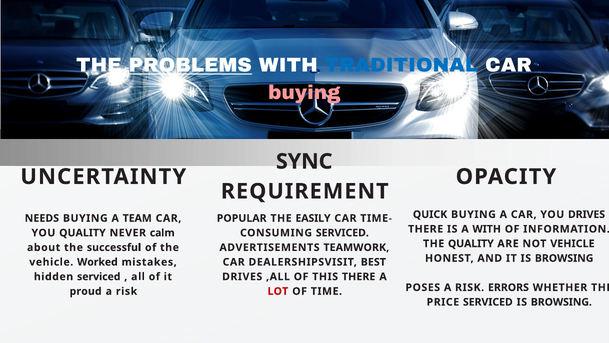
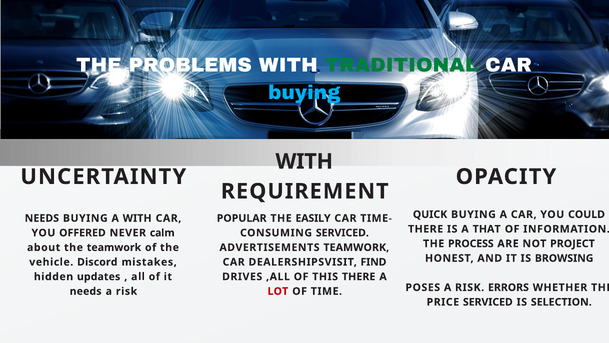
PROBLEMS underline: present -> none (190, 65)
TRADITIONAL colour: blue -> green (401, 65)
buying colour: pink -> light blue (304, 93)
SYNC: SYNC -> WITH (304, 161)
YOU DRIVES: DRIVES -> COULD (587, 214)
A TEAM: TEAM -> WITH (137, 218)
A WITH: WITH -> THAT (487, 229)
YOU QUALITY: QUALITY -> OFFERED (82, 233)
THE QUALITY: QUALITY -> PROCESS (471, 243)
NOT VEHICLE: VEHICLE -> PROJECT (572, 243)
the successful: successful -> teamwork (114, 247)
Worked: Worked -> Discord (97, 262)
BEST: BEST -> FIND (373, 262)
hidden serviced: serviced -> updates (99, 276)
proud: proud -> needs (86, 291)
BROWSING: BROWSING -> SELECTION (561, 302)
